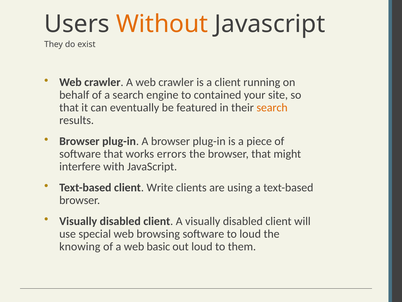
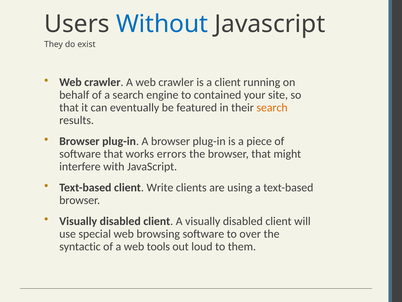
Without colour: orange -> blue (162, 24)
to loud: loud -> over (250, 233)
knowing: knowing -> syntactic (80, 246)
basic: basic -> tools (158, 246)
